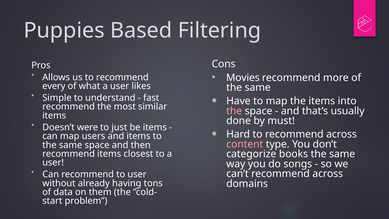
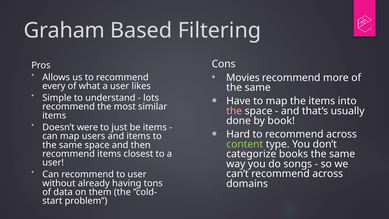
Puppies: Puppies -> Graham (64, 30)
fast: fast -> lots (151, 98)
must: must -> book (281, 121)
content colour: pink -> light green (245, 144)
